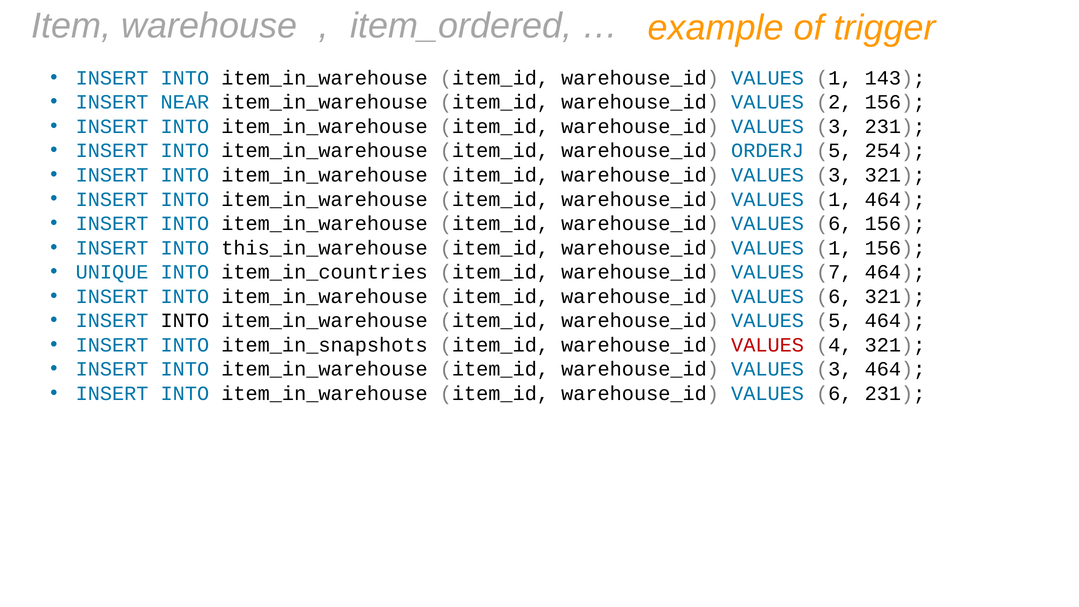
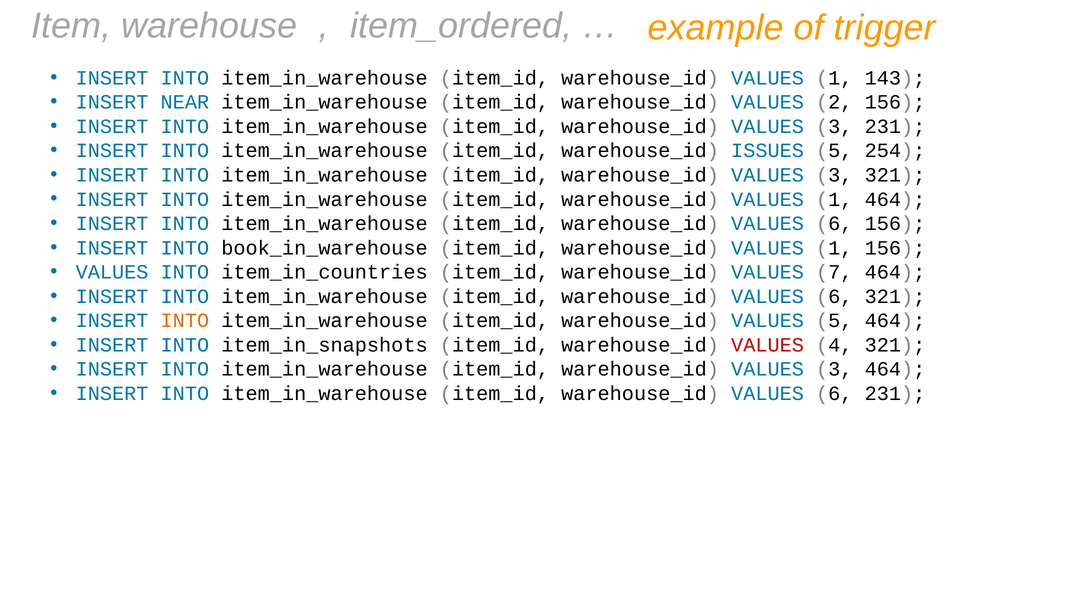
ORDERJ: ORDERJ -> ISSUES (768, 151)
this_in_warehouse: this_in_warehouse -> book_in_warehouse (324, 248)
UNIQUE: UNIQUE -> VALUES (112, 272)
INTO colour: black -> orange (185, 321)
